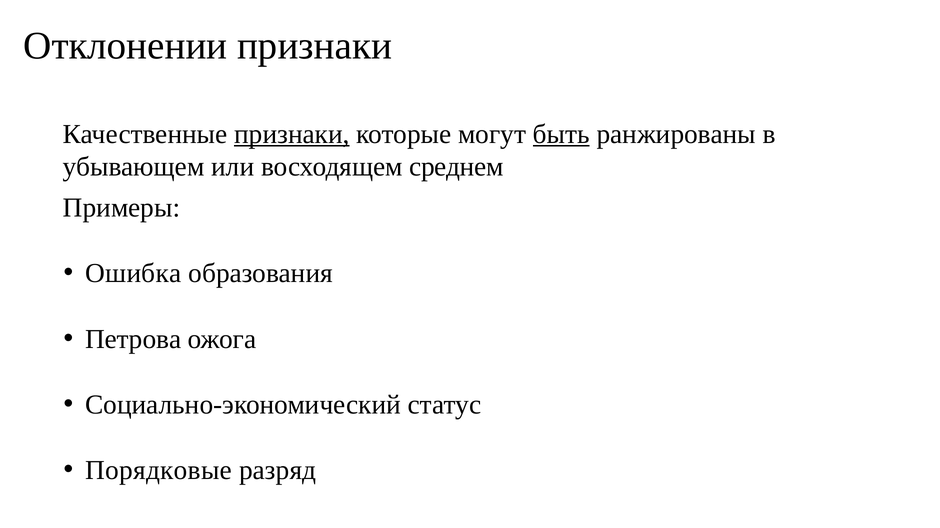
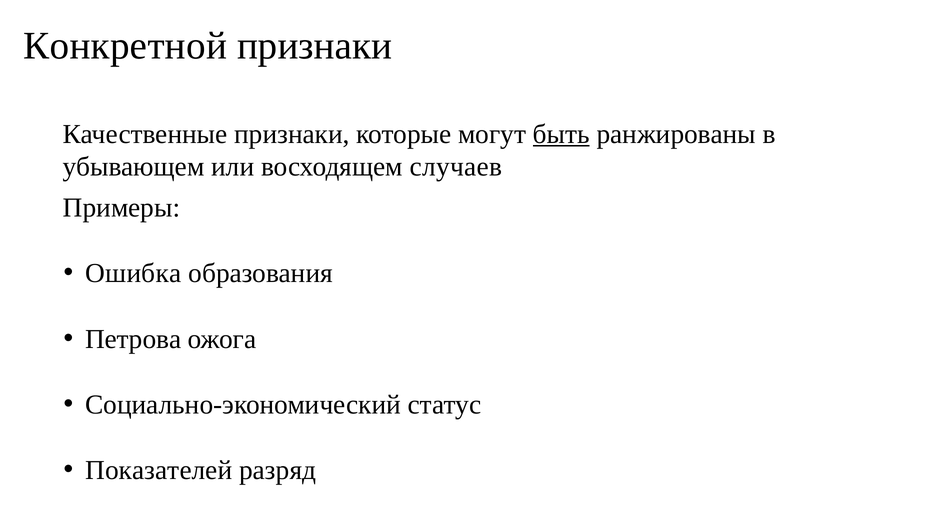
Отклонении: Отклонении -> Конкретной (125, 46)
признаки underline: present -> none (292, 134)
среднем: среднем -> случаев (456, 167)
Порядковые: Порядковые -> Показателей (159, 471)
